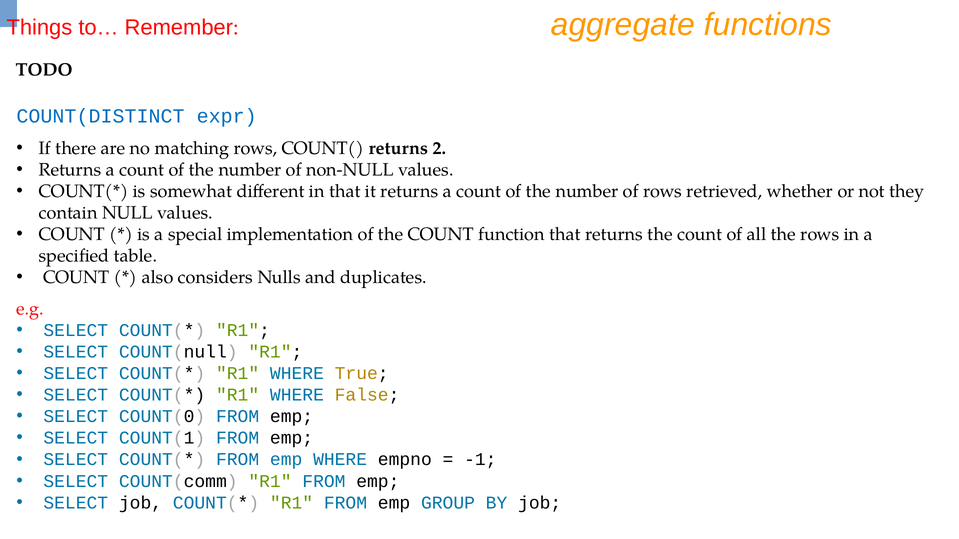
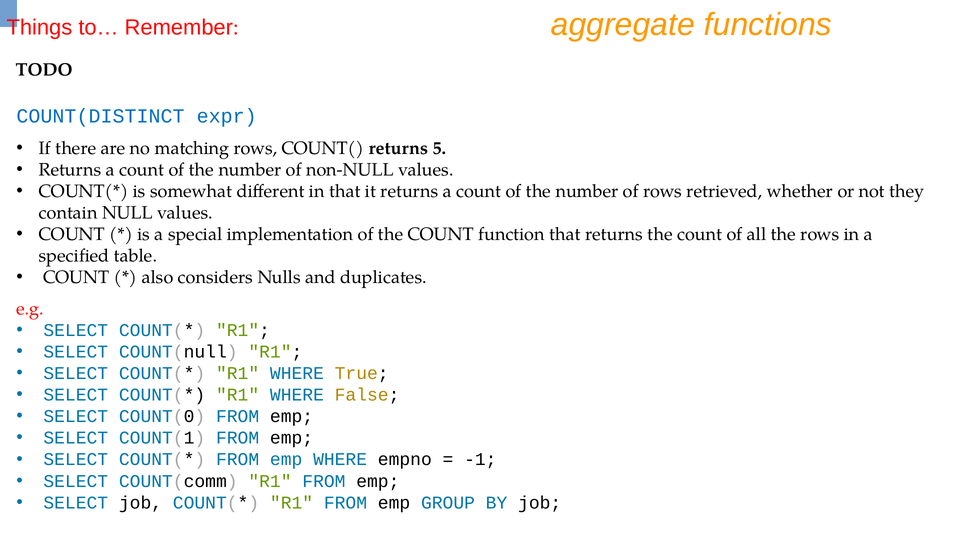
2: 2 -> 5 (439, 148)
